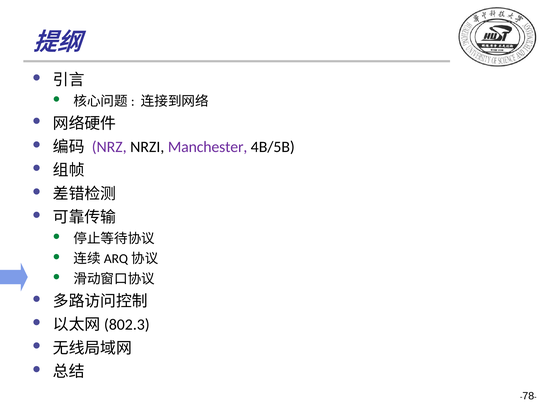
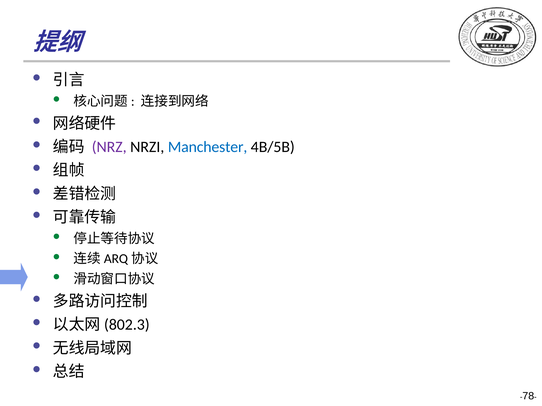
Manchester colour: purple -> blue (208, 147)
